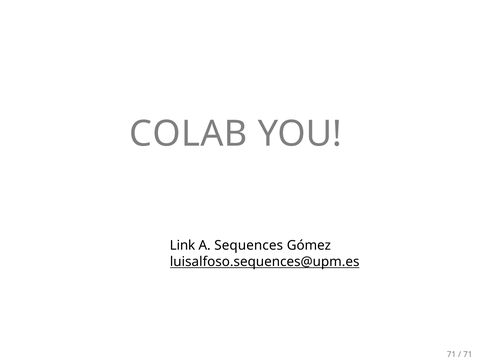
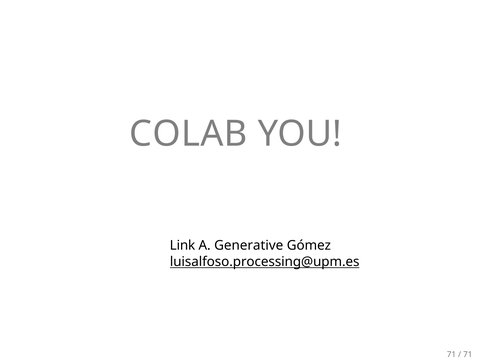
Sequences: Sequences -> Generative (249, 245)
luisalfoso.sequences@upm.es: luisalfoso.sequences@upm.es -> luisalfoso.processing@upm.es (265, 261)
